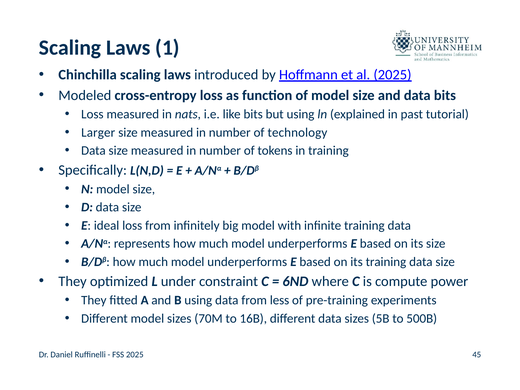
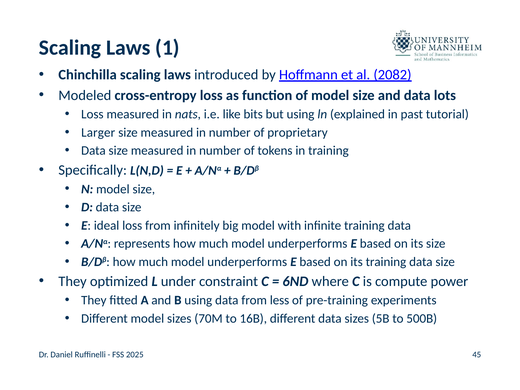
al 2025: 2025 -> 2082 (392, 75)
data bits: bits -> lots (445, 95)
technology: technology -> proprietary (297, 132)
